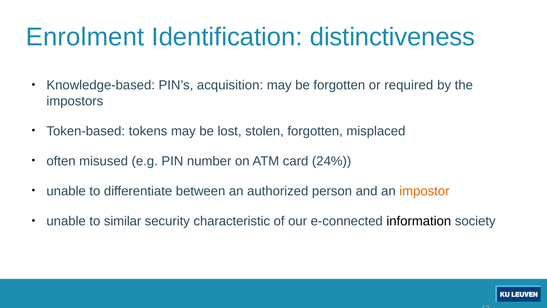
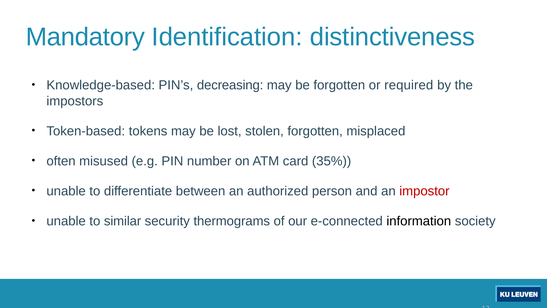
Enrolment: Enrolment -> Mandatory (85, 37)
acquisition: acquisition -> decreasing (230, 85)
24%: 24% -> 35% (332, 161)
impostor colour: orange -> red (424, 191)
characteristic: characteristic -> thermograms (232, 221)
